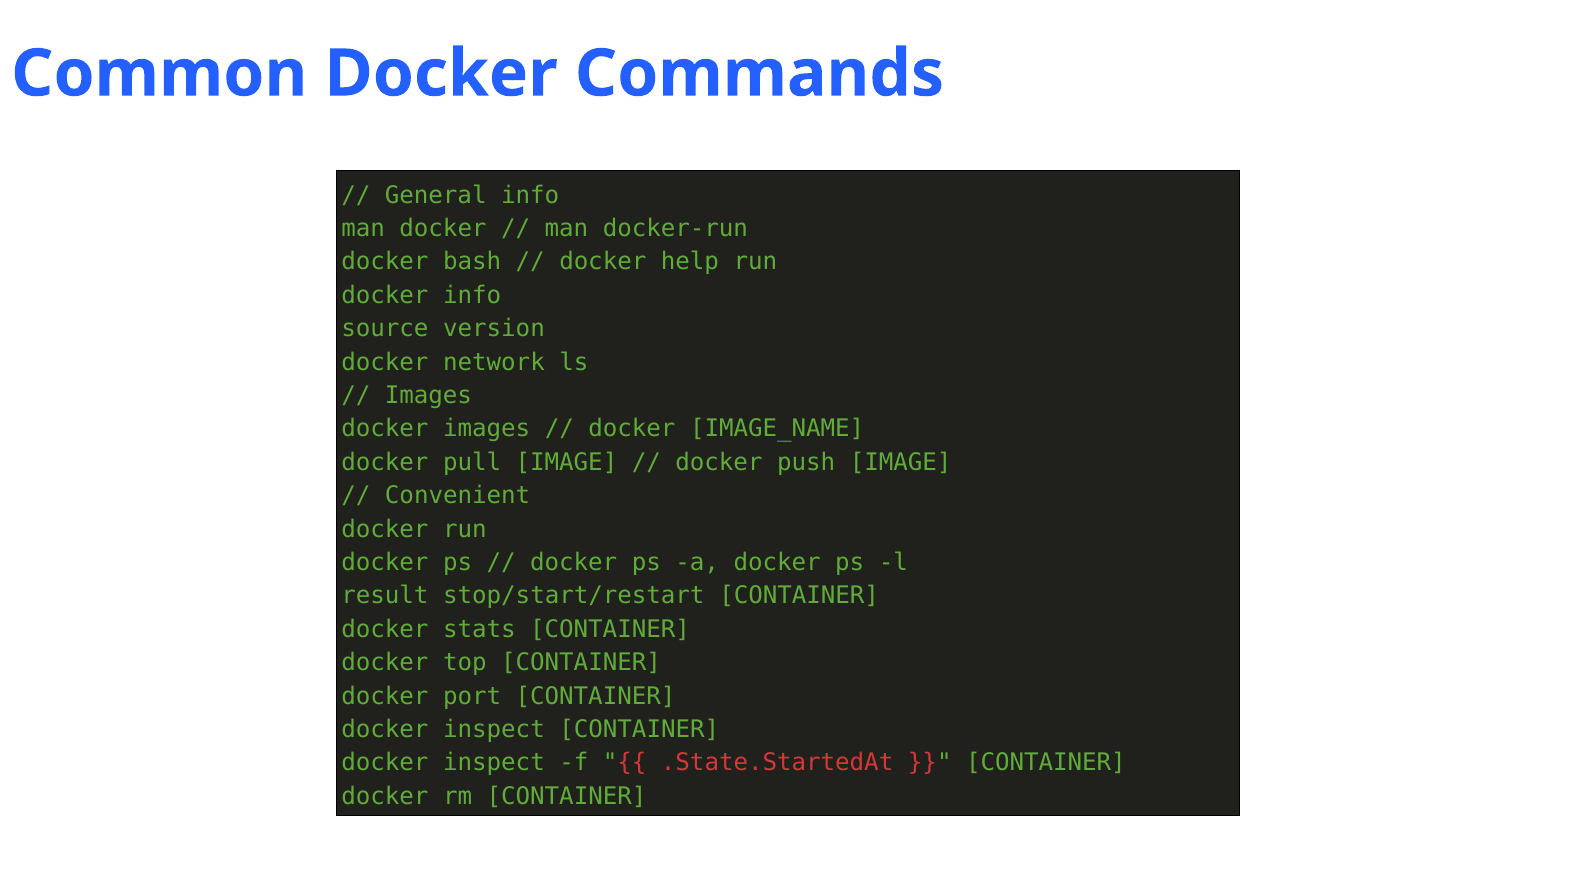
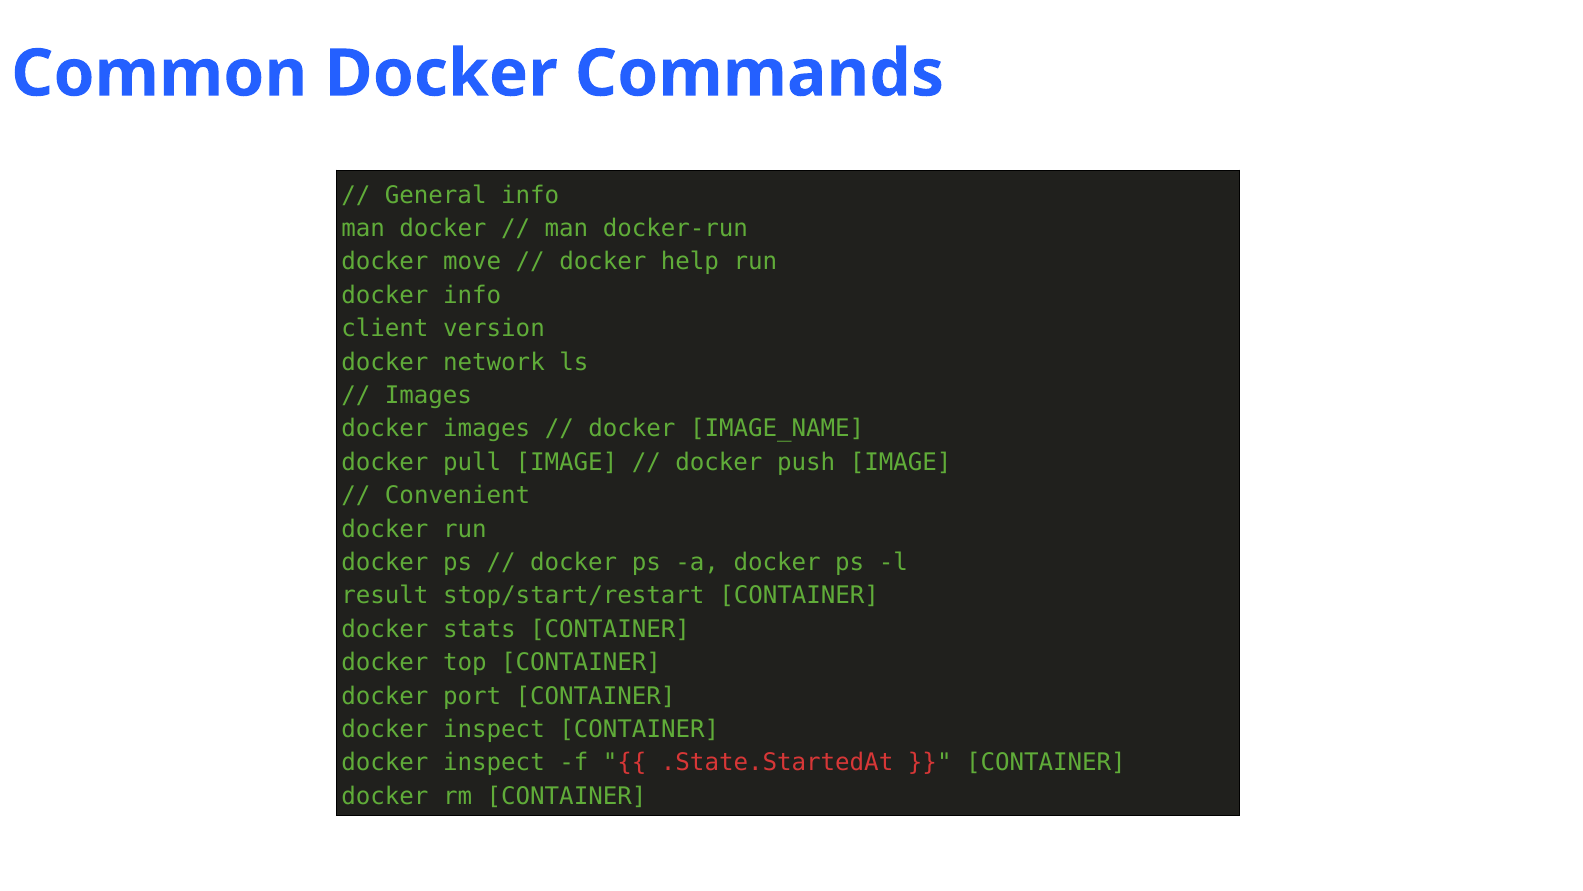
bash: bash -> move (472, 262)
source: source -> client (385, 328)
